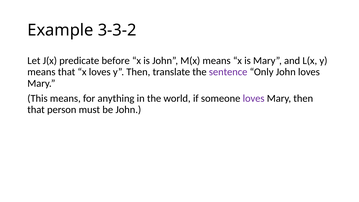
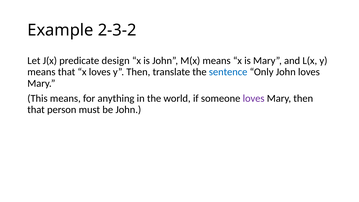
3-3-2: 3-3-2 -> 2-3-2 (117, 30)
before: before -> design (116, 61)
sentence colour: purple -> blue (228, 72)
